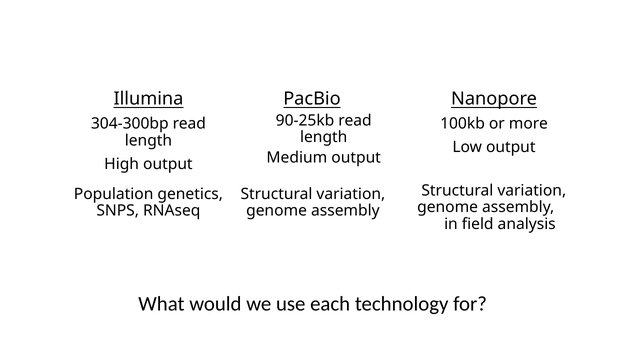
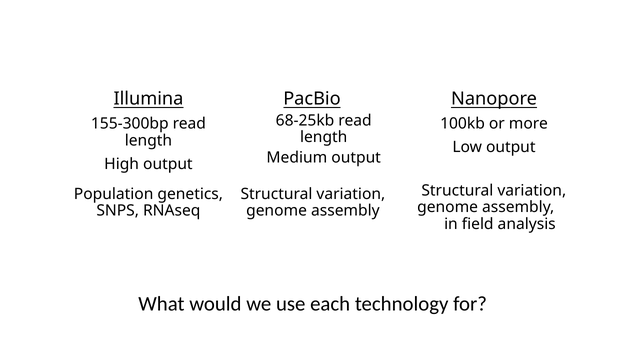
90-25kb: 90-25kb -> 68-25kb (305, 120)
304-300bp: 304-300bp -> 155-300bp (130, 124)
